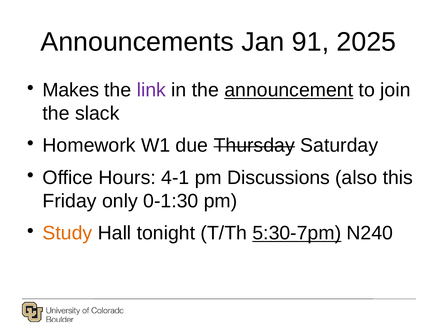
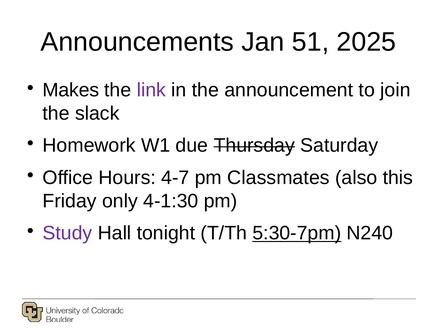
91: 91 -> 51 (311, 42)
announcement underline: present -> none (289, 90)
4-1: 4-1 -> 4-7 (175, 177)
Discussions: Discussions -> Classmates (278, 177)
0-1:30: 0-1:30 -> 4-1:30 (171, 201)
Study colour: orange -> purple (67, 233)
